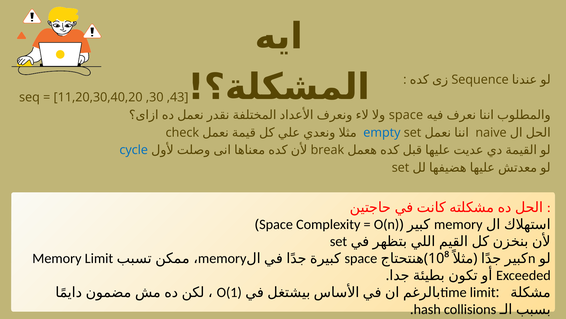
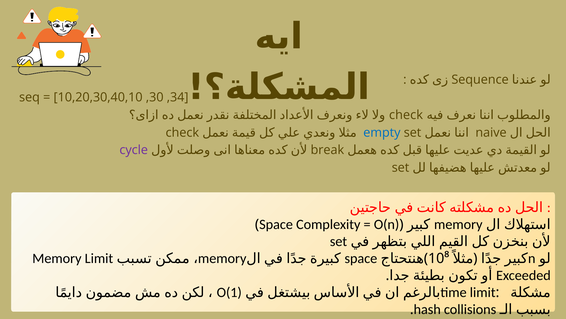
11,20,30,40,20: 11,20,30,40,20 -> 10,20,30,40,10 (98, 97)
,43: ,43 -> ,34 (178, 97)
space: space -> check (406, 115)
cycle colour: blue -> purple (134, 150)
